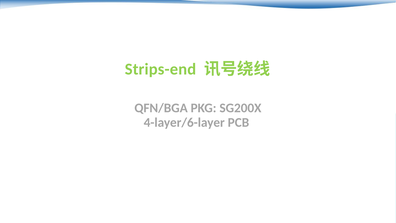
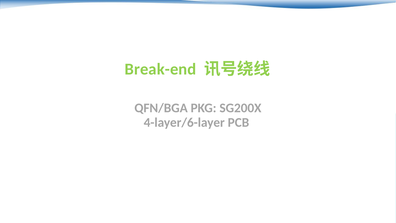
Strips-end: Strips-end -> Break-end (160, 69)
